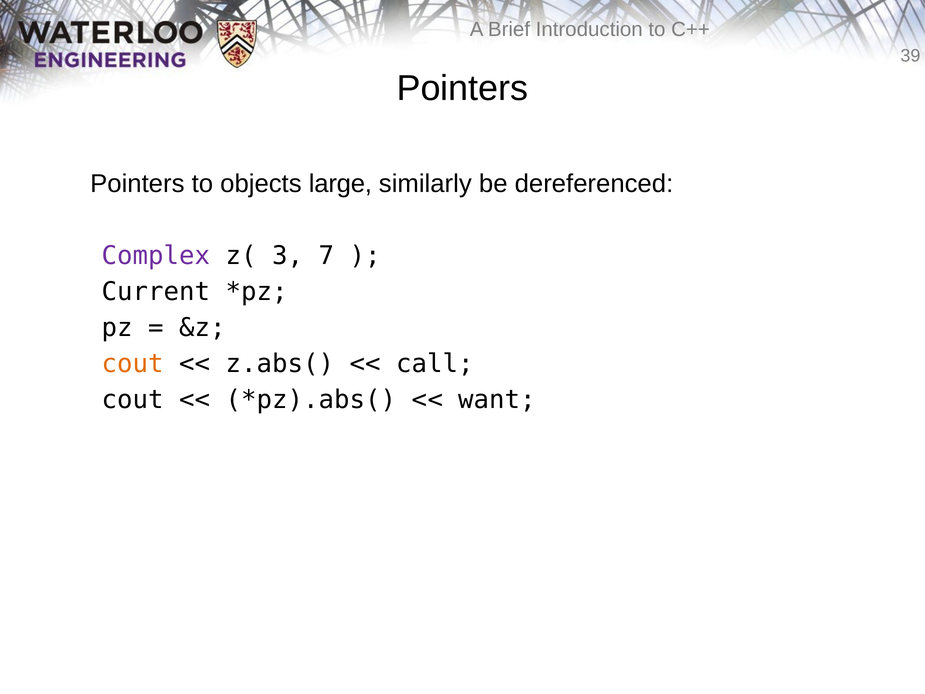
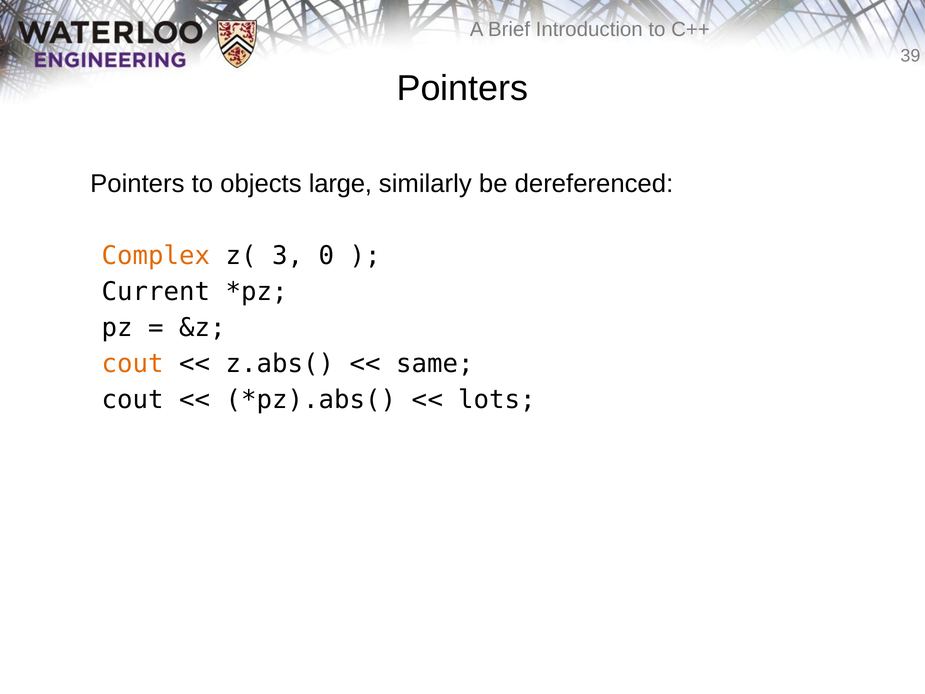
Complex colour: purple -> orange (156, 256)
7: 7 -> 0 (327, 256)
call: call -> same (435, 364)
want: want -> lots (497, 400)
